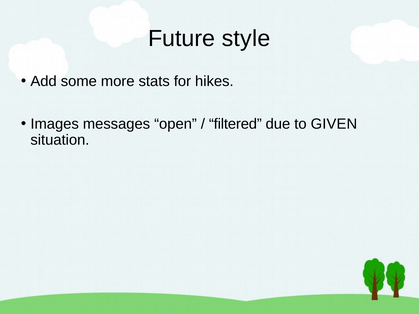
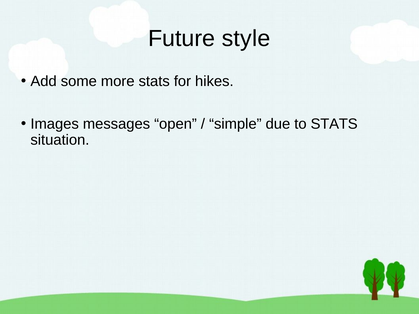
filtered: filtered -> simple (235, 124)
to GIVEN: GIVEN -> STATS (334, 124)
